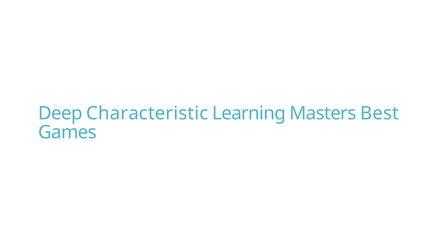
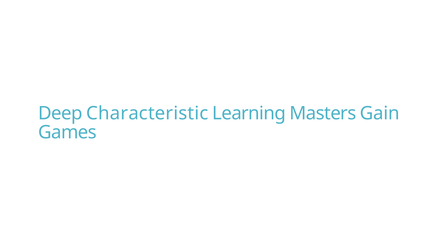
Best: Best -> Gain (380, 113)
